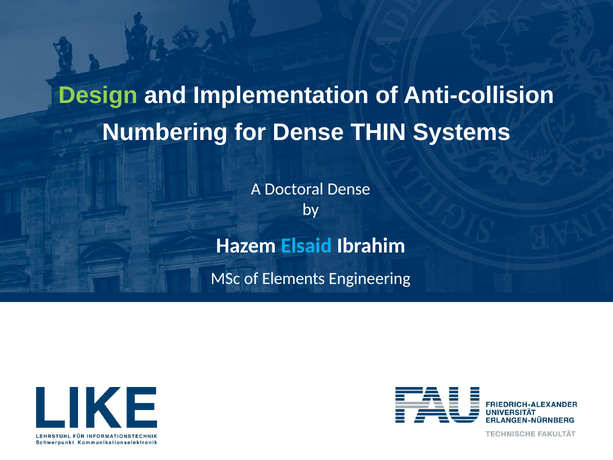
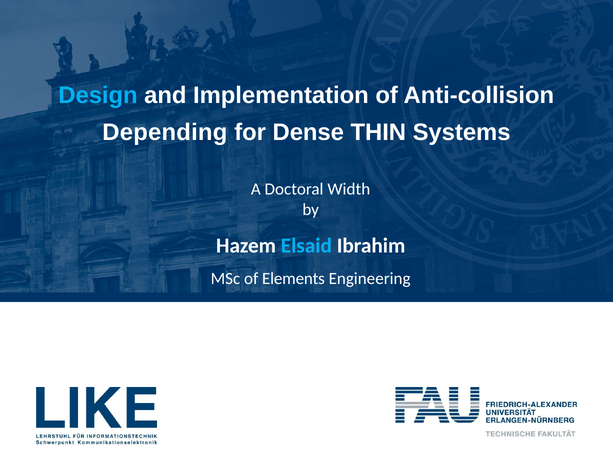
Design colour: light green -> light blue (98, 95)
Numbering: Numbering -> Depending (165, 132)
Doctoral Dense: Dense -> Width (349, 189)
